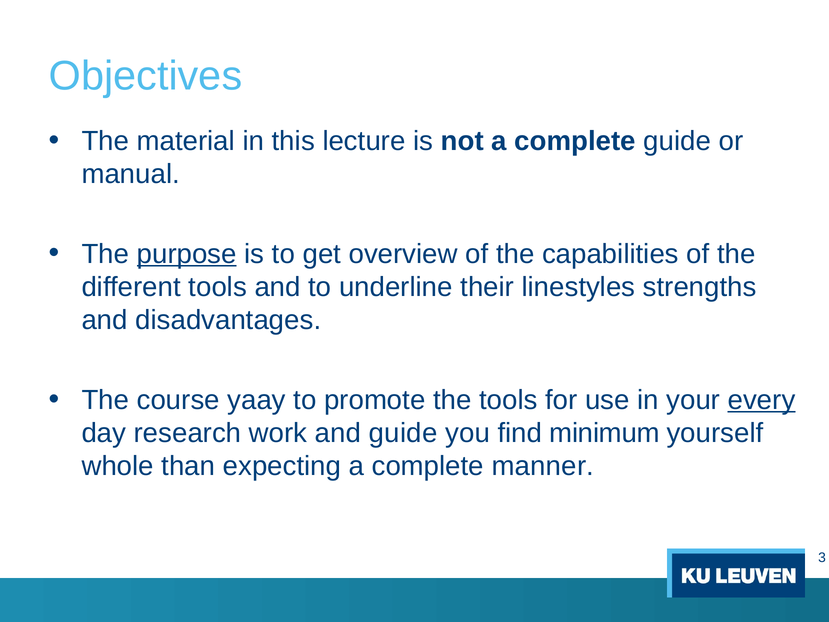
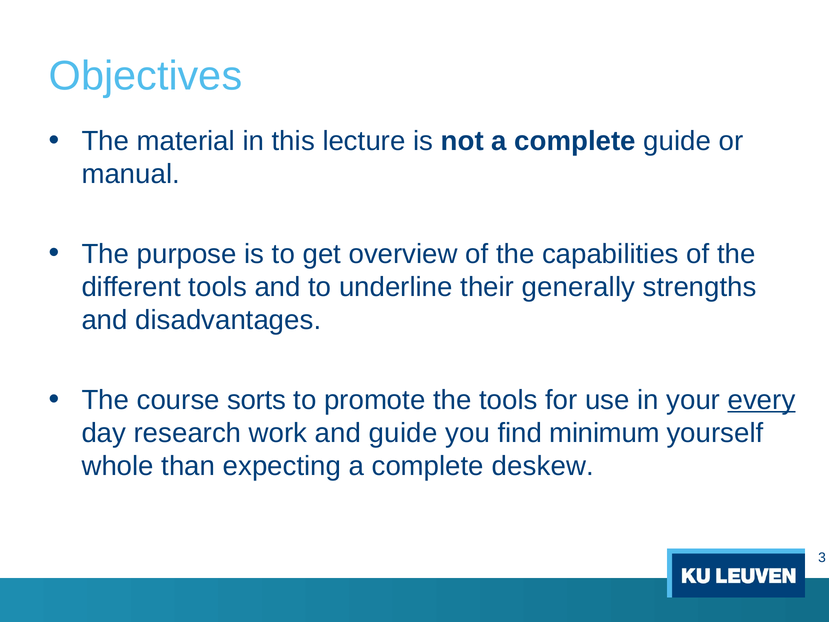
purpose underline: present -> none (187, 254)
linestyles: linestyles -> generally (578, 287)
yaay: yaay -> sorts (257, 400)
manner: manner -> deskew (543, 466)
